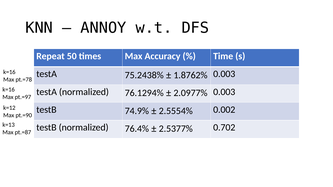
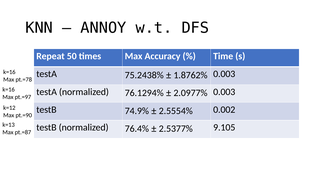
0.702: 0.702 -> 9.105 (224, 128)
